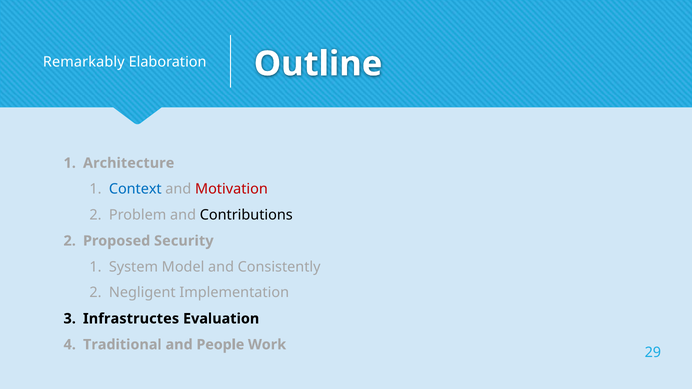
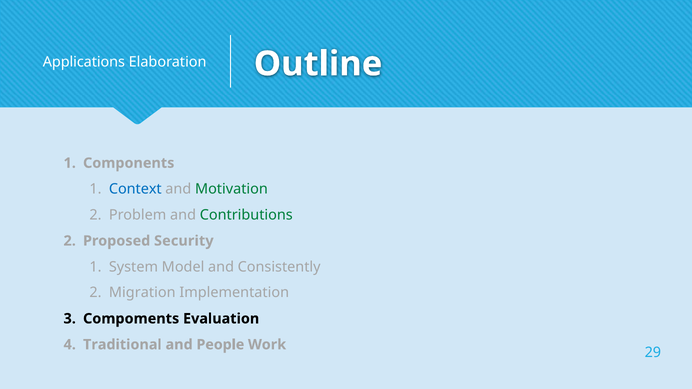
Remarkably: Remarkably -> Applications (84, 62)
Architecture: Architecture -> Components (129, 163)
Motivation colour: red -> green (231, 189)
Contributions colour: black -> green (246, 215)
Negligent: Negligent -> Migration (142, 293)
Infrastructes: Infrastructes -> Compoments (131, 319)
